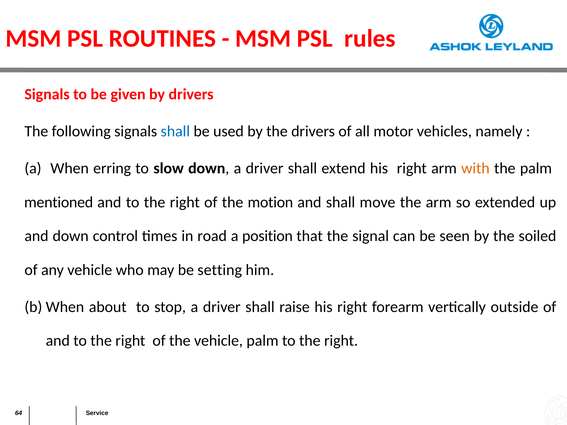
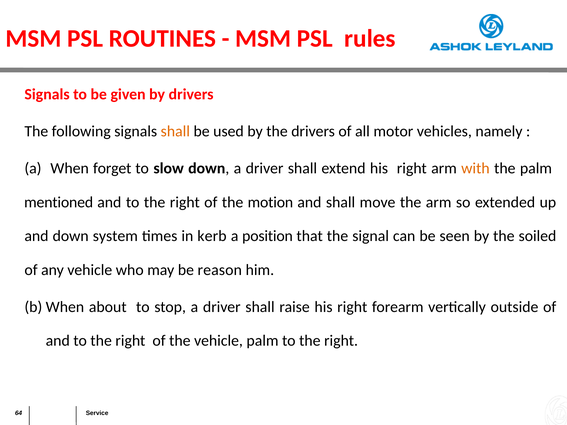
shall colour: blue -> orange (175, 131)
erring: erring -> forget (112, 168)
control: control -> system (115, 236)
road: road -> kerb (212, 236)
setting: setting -> reason (220, 270)
